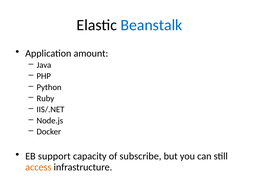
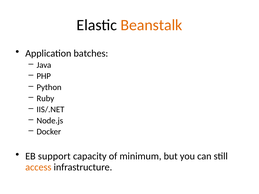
Beanstalk colour: blue -> orange (151, 25)
amount: amount -> batches (91, 53)
subscribe: subscribe -> minimum (140, 156)
